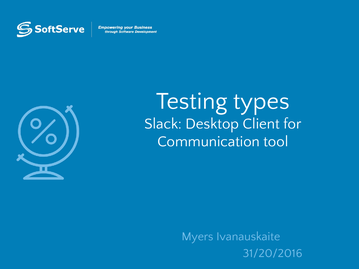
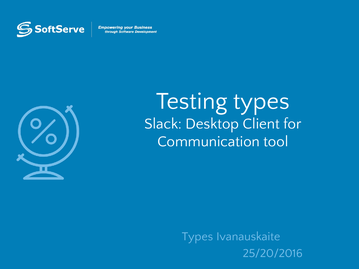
Myers: Myers -> Types (197, 237)
31/20/2016: 31/20/2016 -> 25/20/2016 (273, 253)
